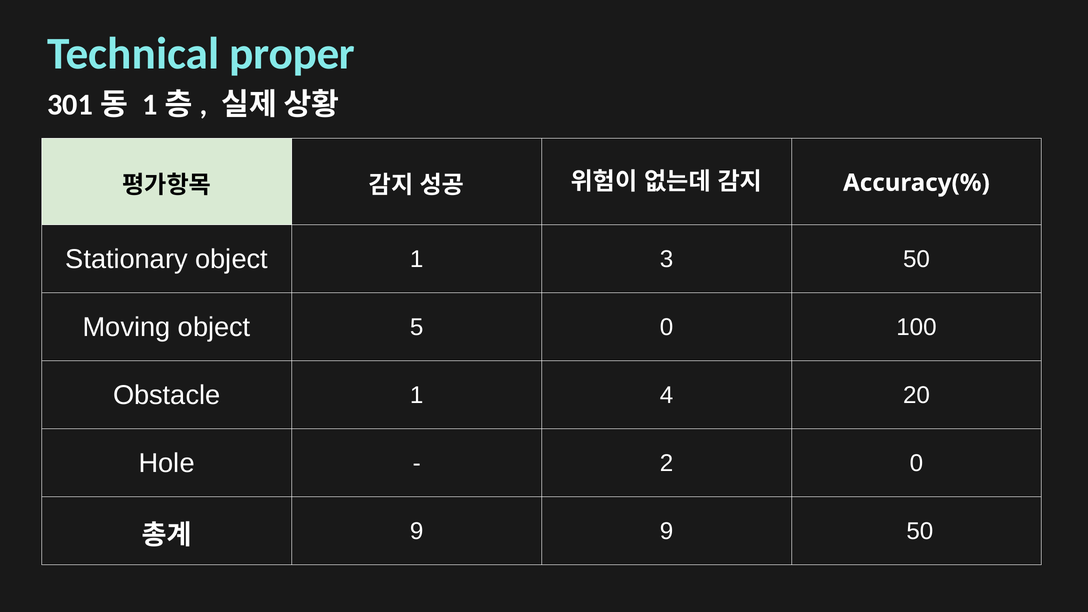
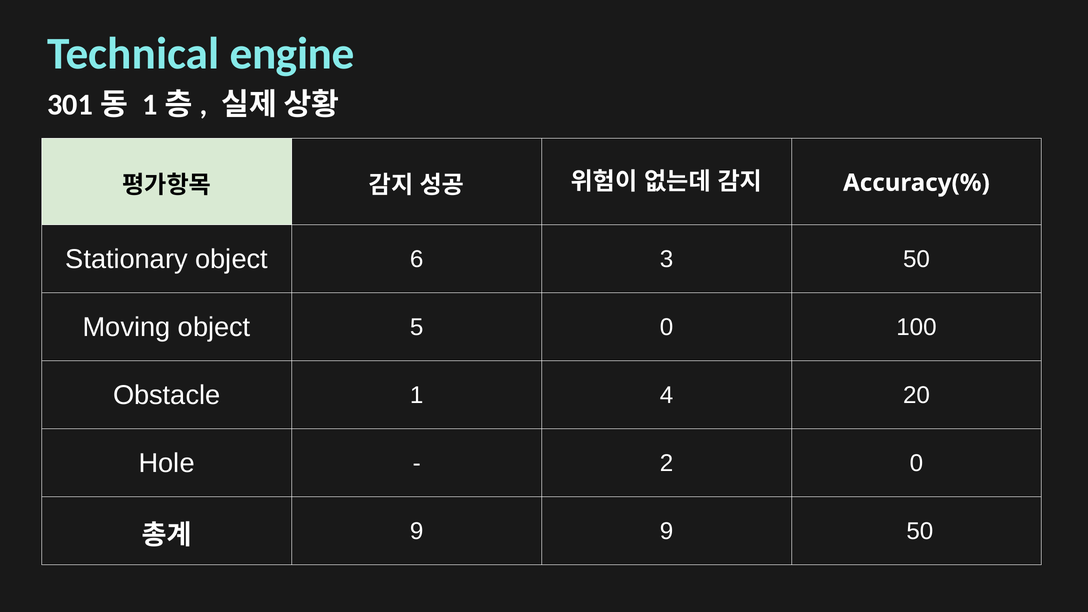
proper: proper -> engine (292, 54)
object 1: 1 -> 6 (417, 259)
